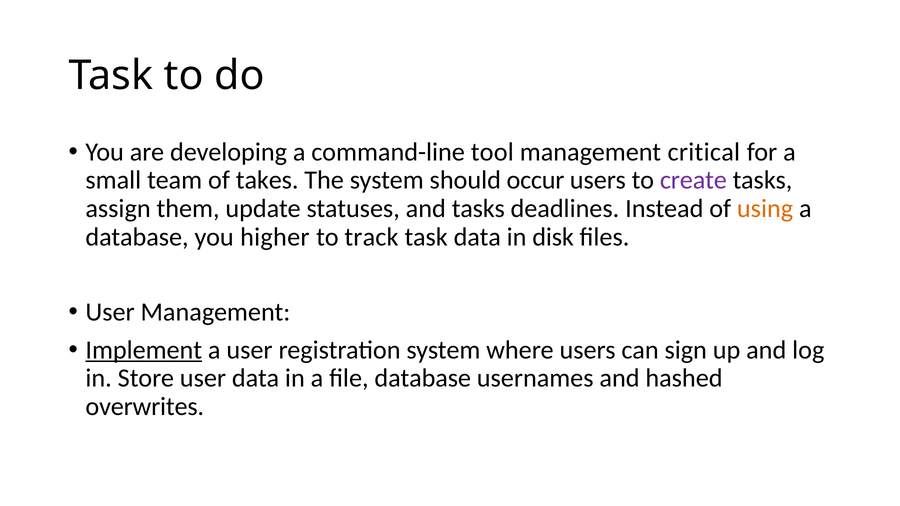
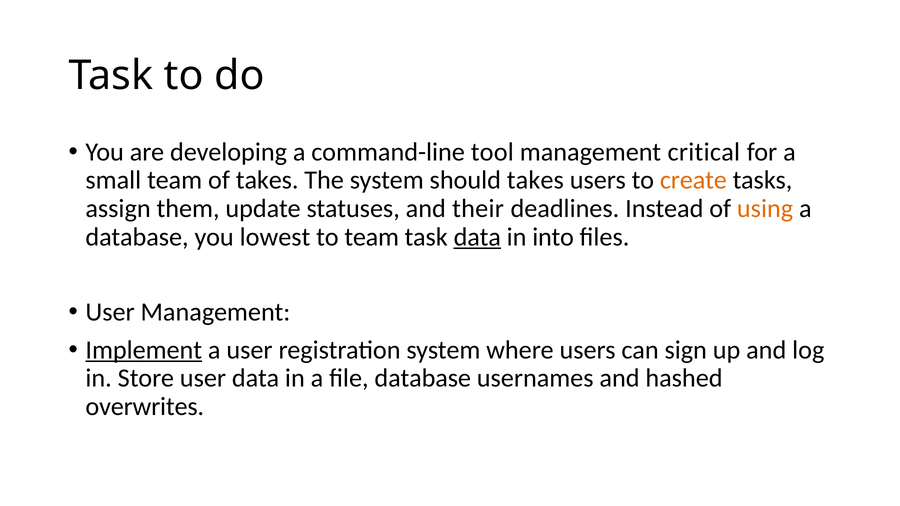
should occur: occur -> takes (535, 180)
create colour: purple -> orange (693, 180)
and tasks: tasks -> their (478, 209)
higher: higher -> lowest (275, 237)
to track: track -> team (372, 237)
data underline: none -> present (477, 237)
disk: disk -> into (553, 237)
